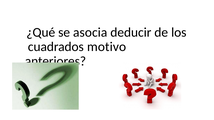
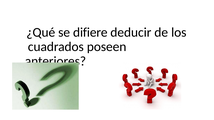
asocia: asocia -> difiere (90, 32)
motivo: motivo -> poseen (107, 47)
